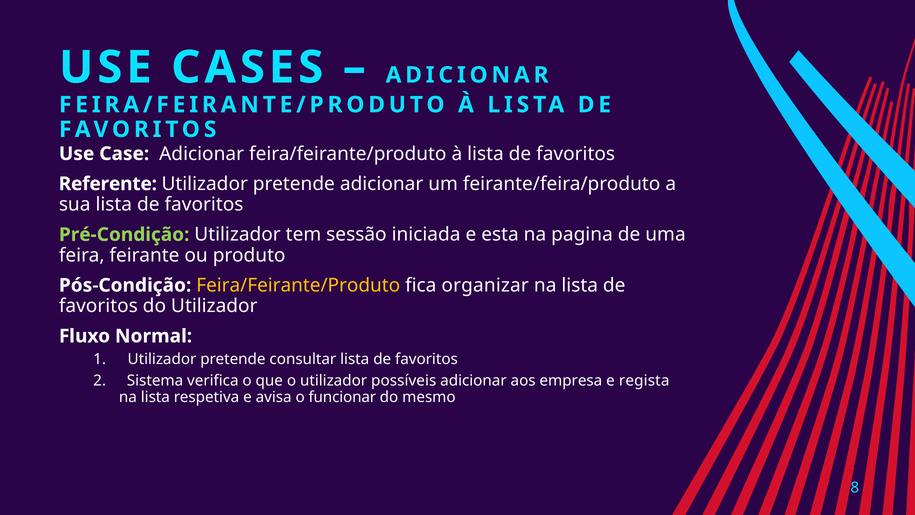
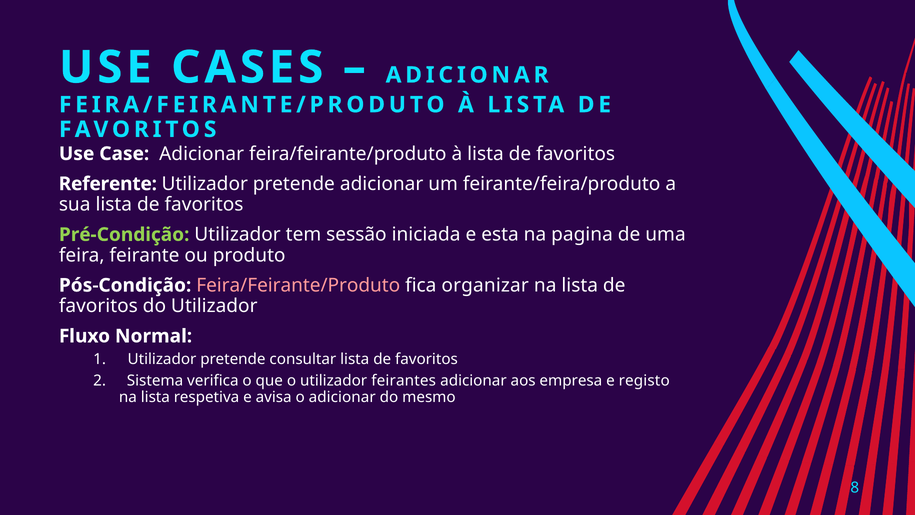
Feira/Feirante/Produto colour: yellow -> pink (298, 285)
possíveis: possíveis -> feirantes (404, 380)
regista: regista -> registo (644, 380)
o funcionar: funcionar -> adicionar (342, 397)
